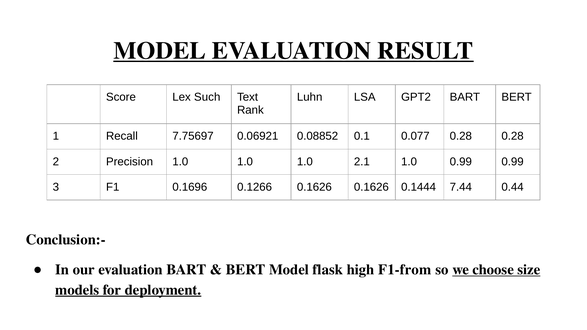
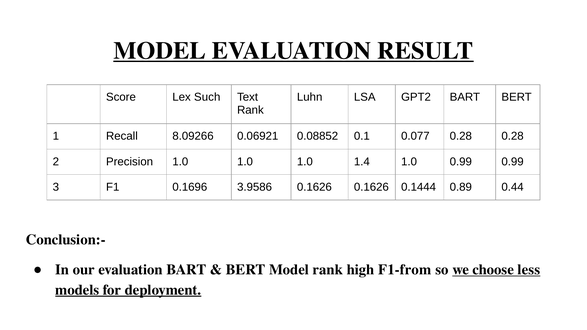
7.75697: 7.75697 -> 8.09266 (193, 136)
2.1: 2.1 -> 1.4 (362, 162)
0.1266: 0.1266 -> 3.9586 (255, 187)
7.44: 7.44 -> 0.89 (461, 187)
Model flask: flask -> rank (328, 270)
size: size -> less (529, 270)
